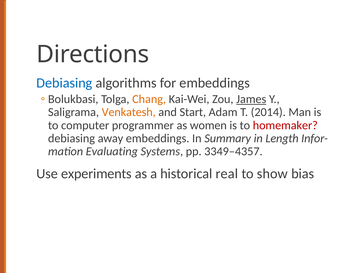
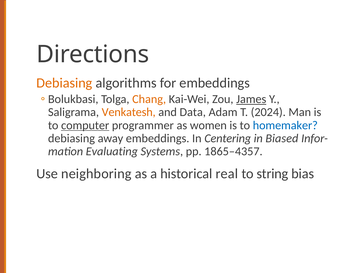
Debiasing colour: blue -> orange (64, 83)
Start: Start -> Data (193, 112)
2014: 2014 -> 2024 (268, 112)
computer underline: none -> present (85, 125)
homemaker colour: red -> blue (285, 125)
Summary: Summary -> Centering (228, 138)
Length: Length -> Biased (282, 138)
3349–4357: 3349–4357 -> 1865–4357 (233, 151)
experiments: experiments -> neighboring (96, 174)
show: show -> string (272, 174)
